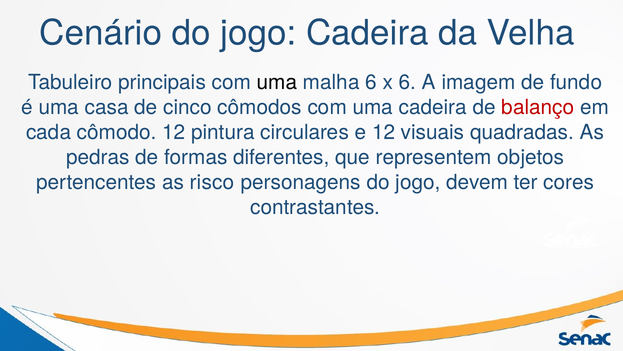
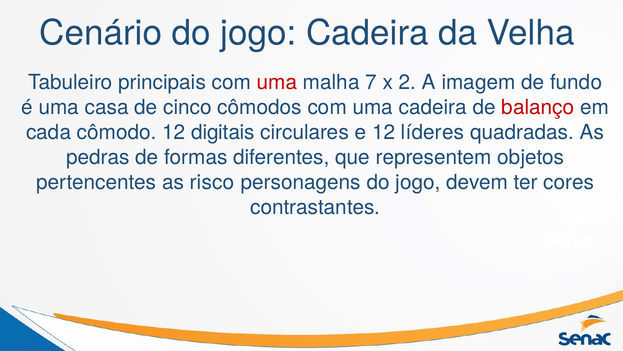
uma colour: black -> red (277, 82)
malha 6: 6 -> 7 (371, 82)
x 6: 6 -> 2 (407, 82)
pintura: pintura -> digitais (223, 132)
visuais: visuais -> líderes (433, 132)
